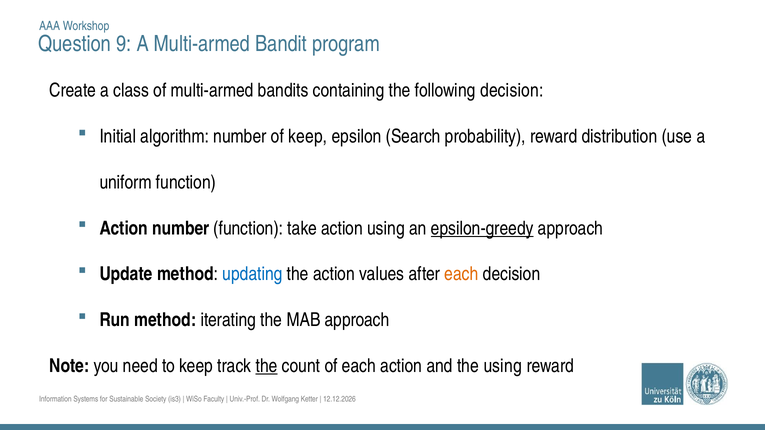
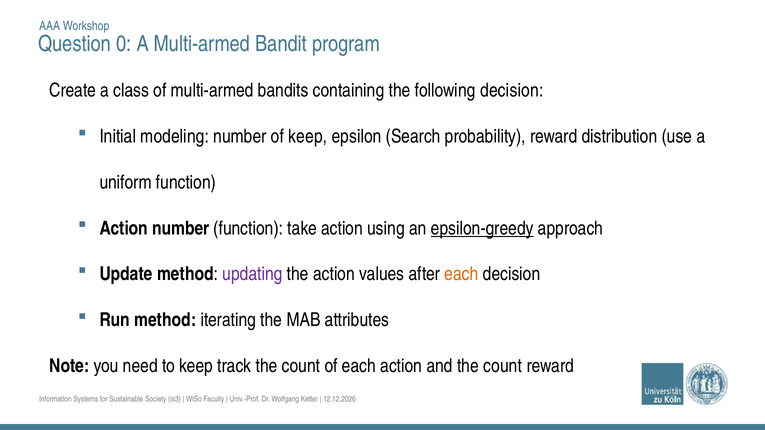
9: 9 -> 0 (124, 44)
algorithm: algorithm -> modeling (175, 137)
updating colour: blue -> purple (253, 274)
MAB approach: approach -> attributes (357, 320)
the underline: present -> none (267, 366)
and the using: using -> count (503, 366)
